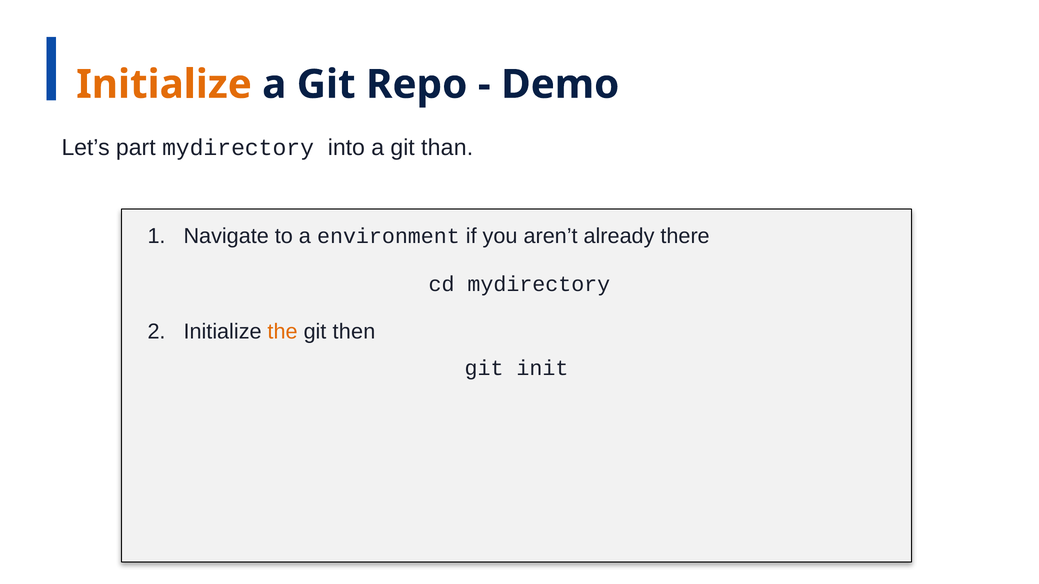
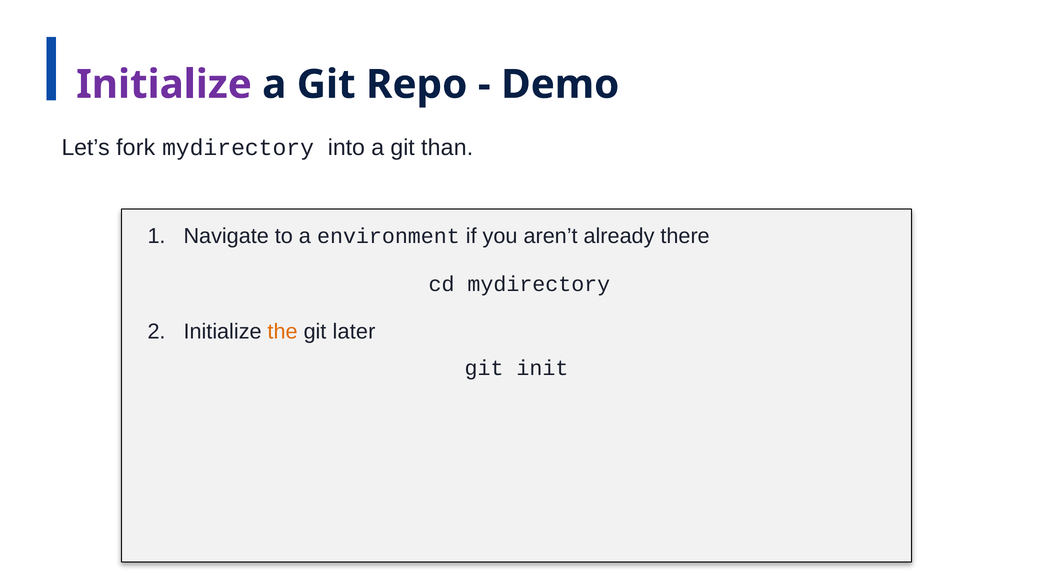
Initialize colour: orange -> purple (164, 85)
part: part -> fork (136, 148)
then: then -> later (354, 332)
